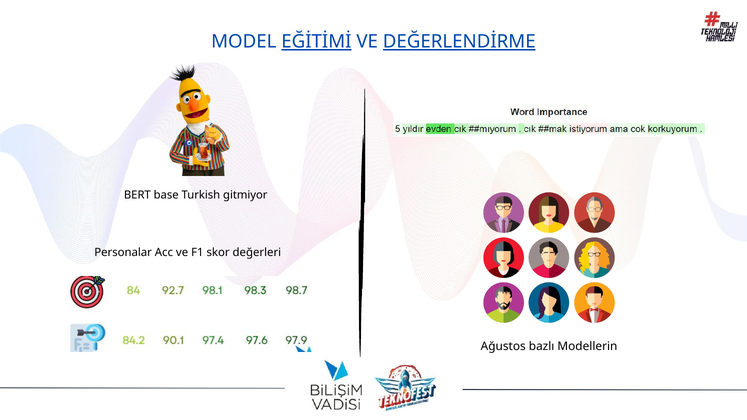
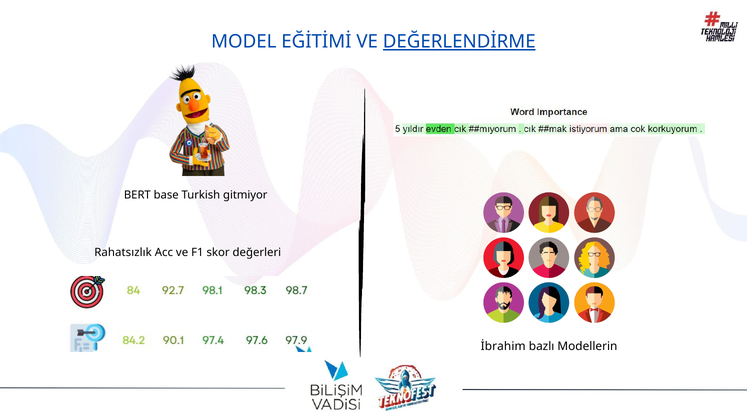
EĞİTİMİ underline: present -> none (316, 42)
Personalar: Personalar -> Rahatsızlık (123, 252)
Ağustos: Ağustos -> İbrahim (503, 347)
